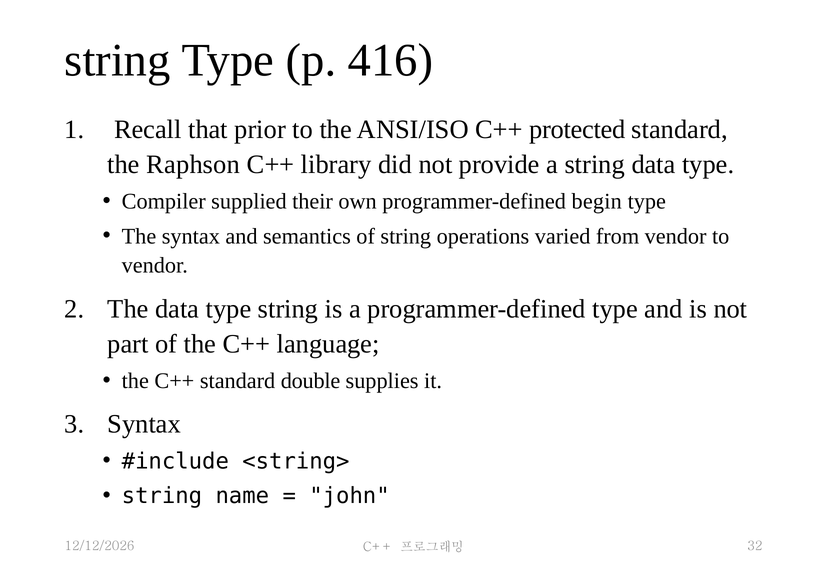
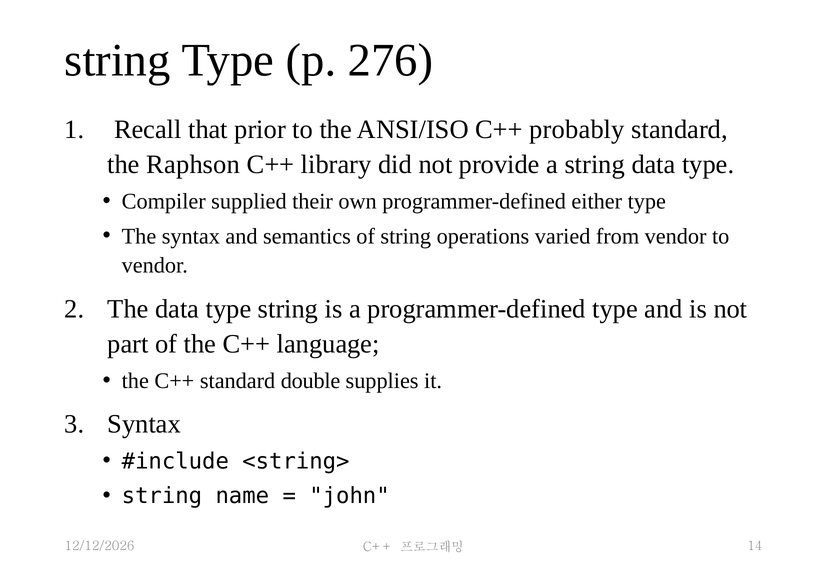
416: 416 -> 276 (391, 60)
protected: protected -> probably (577, 130)
begin: begin -> either (597, 201)
32: 32 -> 14 (755, 545)
